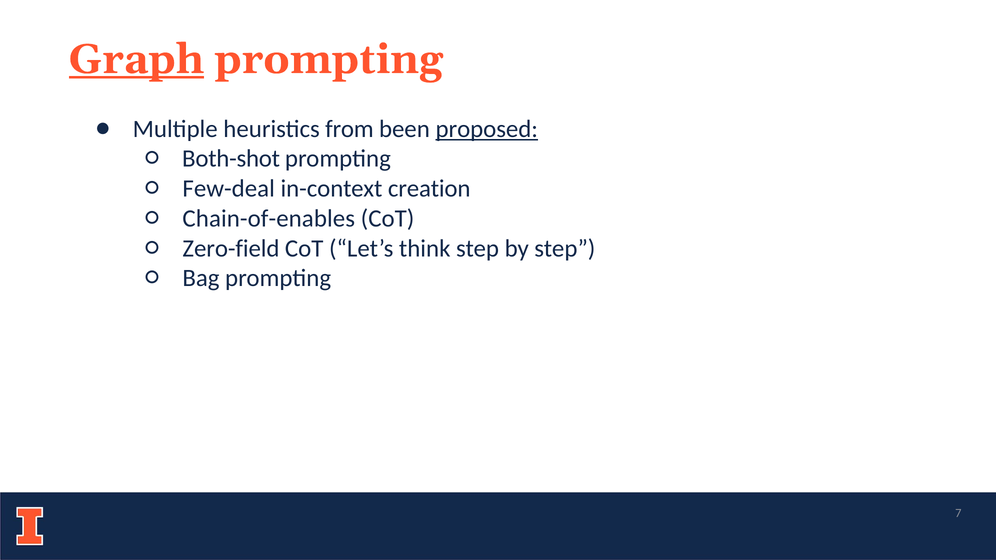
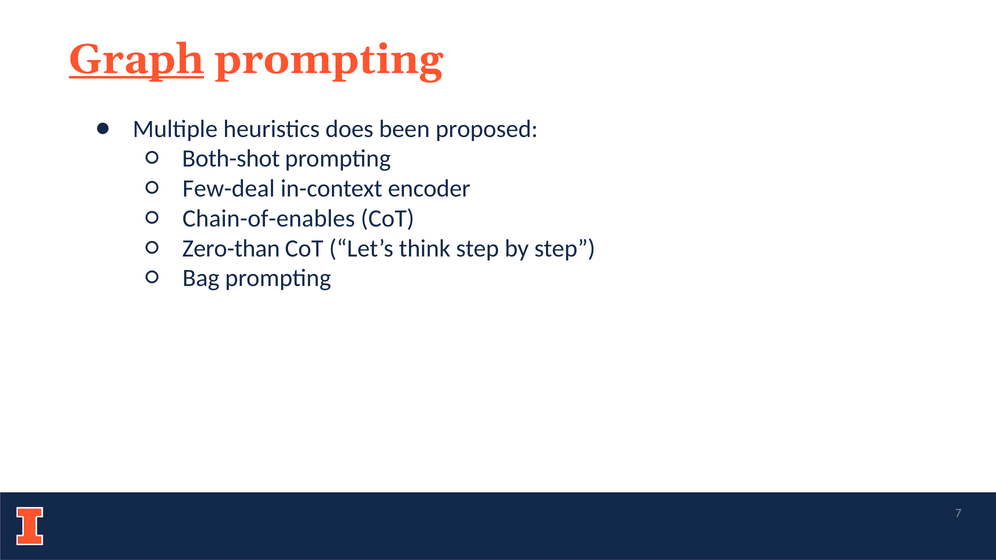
from: from -> does (349, 129)
proposed underline: present -> none (487, 129)
creation: creation -> encoder (429, 189)
Zero-field: Zero-field -> Zero-than (231, 248)
